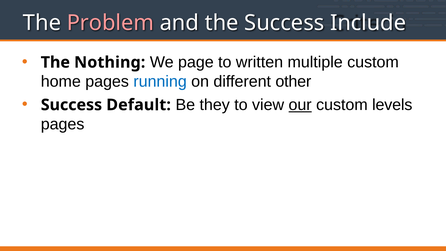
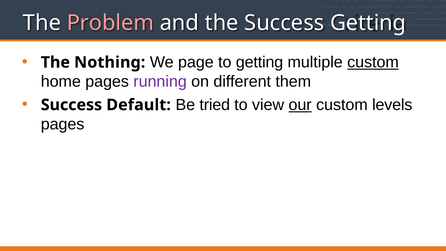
Success Include: Include -> Getting (368, 23)
to written: written -> getting (260, 62)
custom underline: none -> present (373, 62)
running colour: blue -> purple (160, 82)
other: other -> them (293, 82)
they: they -> tried (215, 105)
